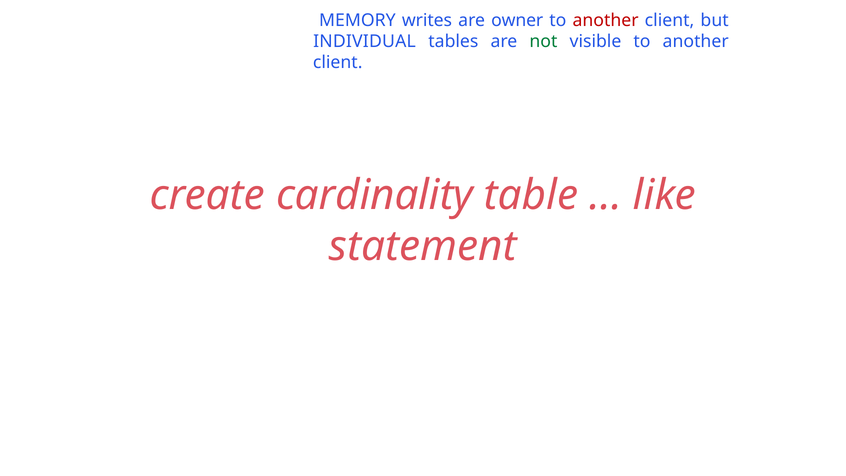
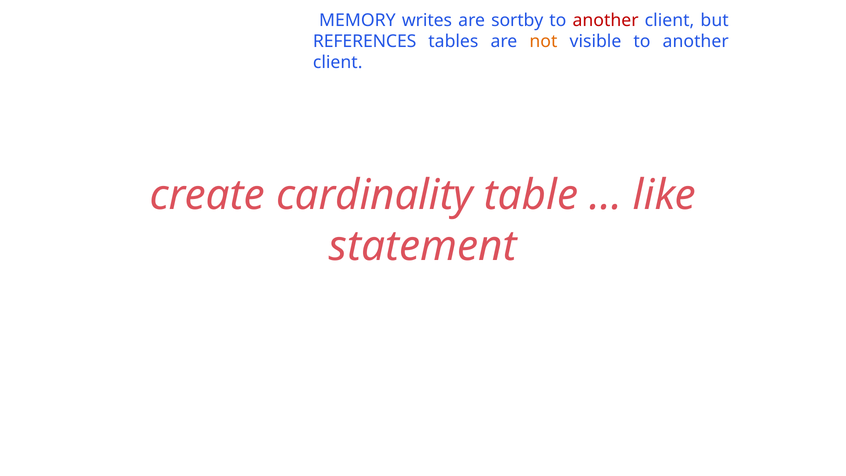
owner: owner -> sortby (517, 20)
INDIVIDUAL: INDIVIDUAL -> REFERENCES (365, 41)
not colour: green -> orange (543, 41)
